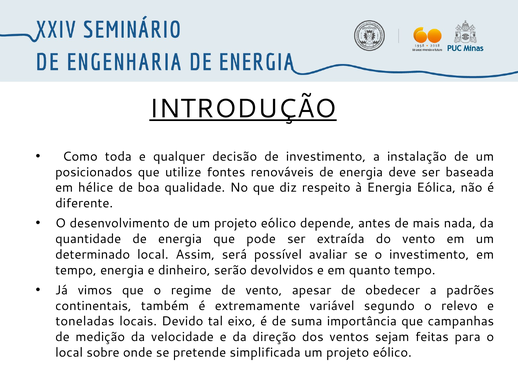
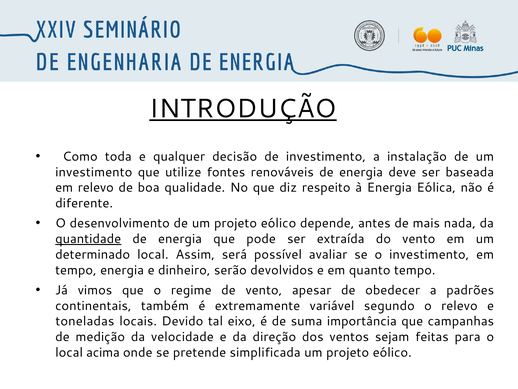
posicionados: posicionados -> investimento (94, 172)
em hélice: hélice -> relevo (96, 187)
quantidade underline: none -> present (88, 239)
sobre: sobre -> acima (103, 352)
